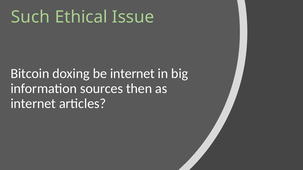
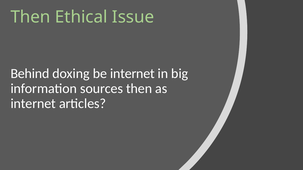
Such: Such -> Then (31, 17)
Bitcoin: Bitcoin -> Behind (30, 74)
